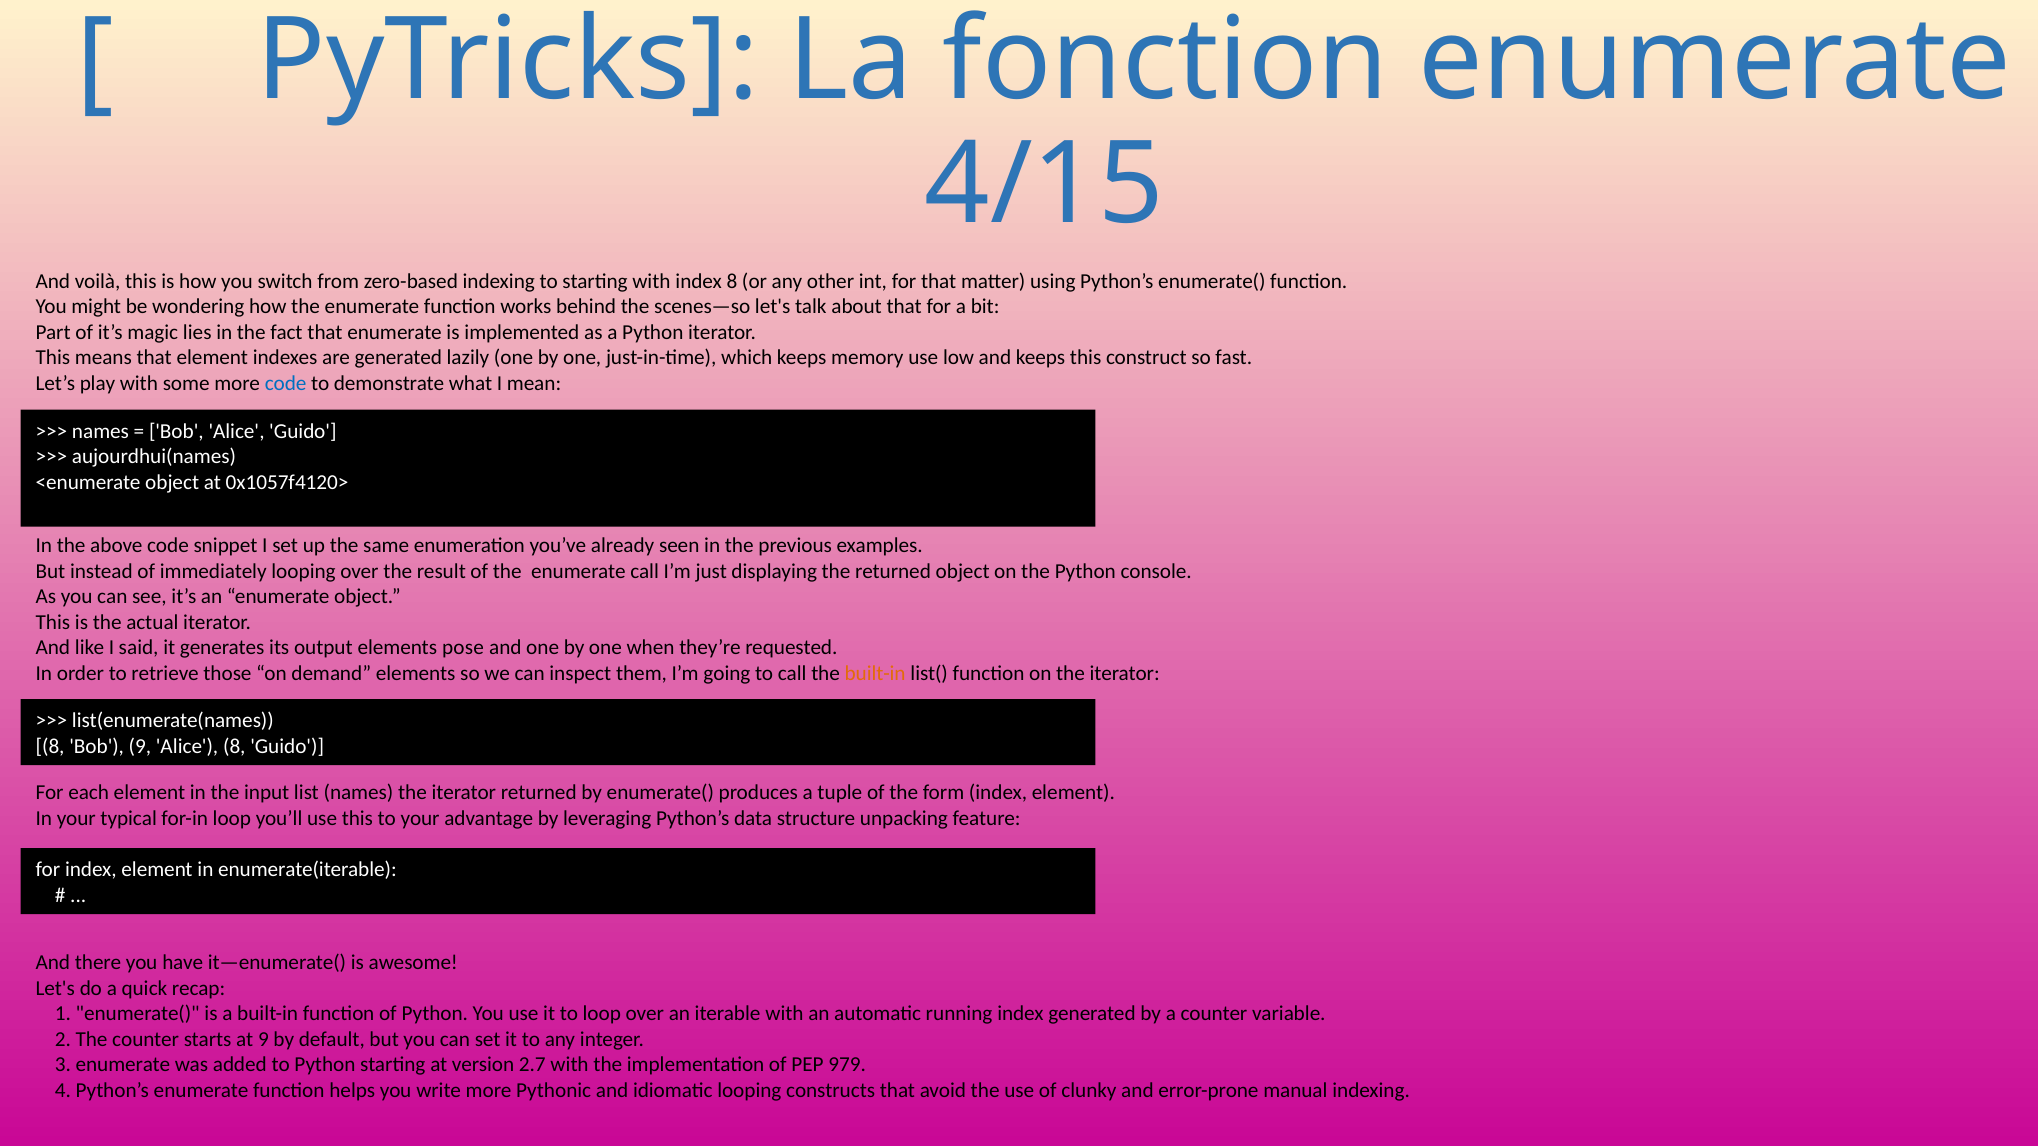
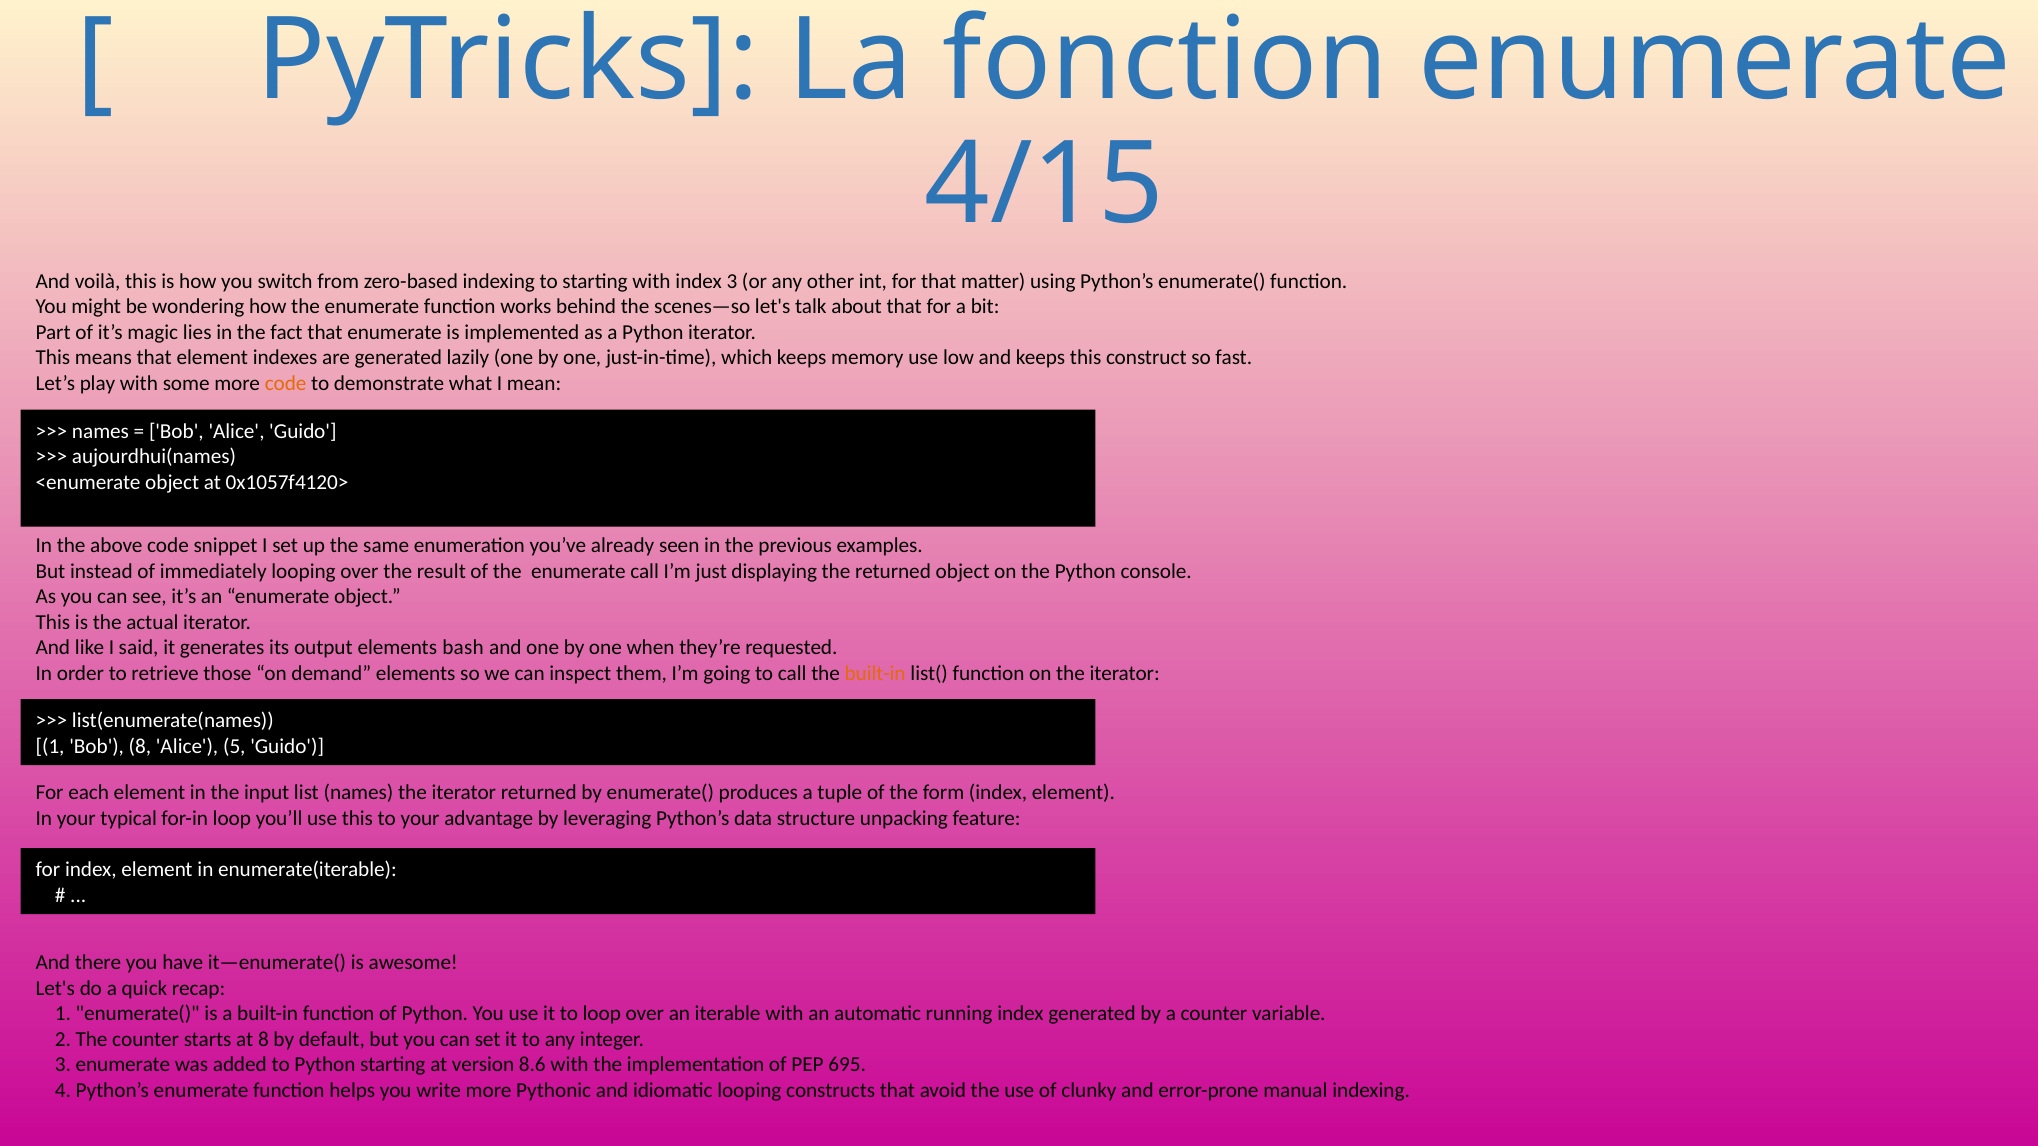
index 8: 8 -> 3 (732, 282)
code colour: blue -> orange (286, 384)
pose: pose -> bash (463, 648)
8: 8 -> 1 (50, 747)
Bob 9: 9 -> 8 (140, 747)
Alice 8: 8 -> 5 (234, 747)
at 9: 9 -> 8 (263, 1039)
2.7: 2.7 -> 8.6 (532, 1065)
979: 979 -> 695 (847, 1065)
